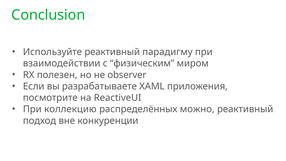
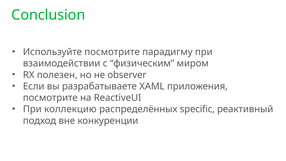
Используйте реактивный: реактивный -> посмотрите (112, 52)
можно: можно -> specific (197, 109)
